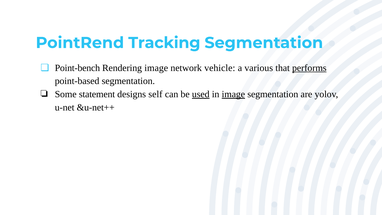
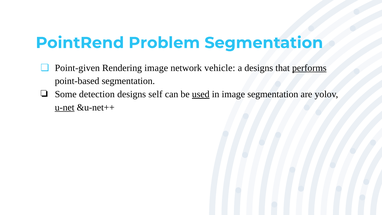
Tracking: Tracking -> Problem (164, 43)
Point-bench: Point-bench -> Point-given (77, 68)
a various: various -> designs (259, 68)
statement: statement -> detection (97, 94)
image underline: present -> none (233, 94)
u-net underline: none -> present (65, 107)
